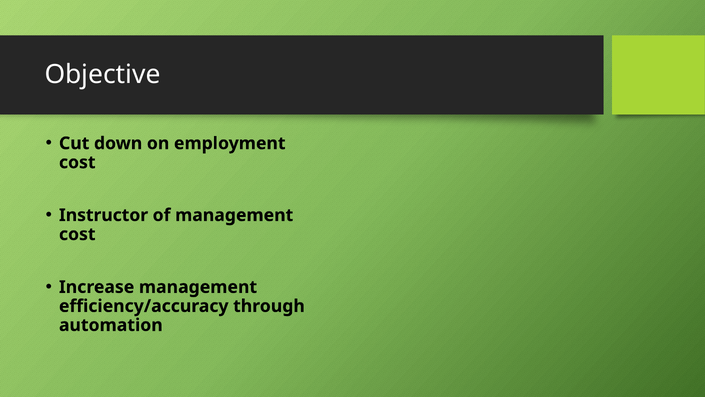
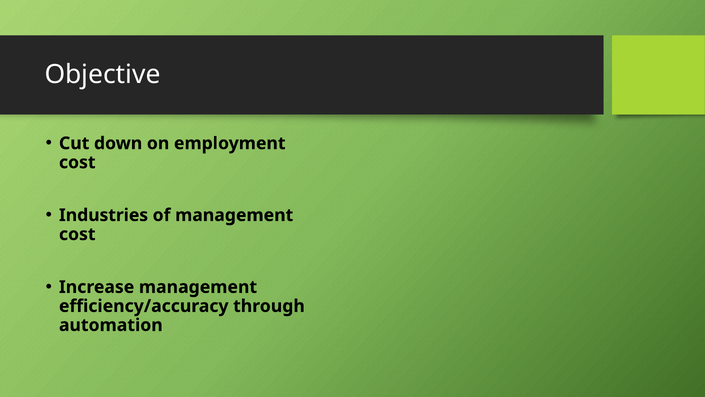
Instructor: Instructor -> Industries (104, 215)
